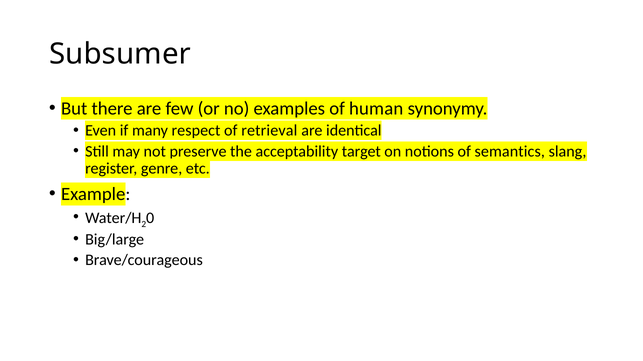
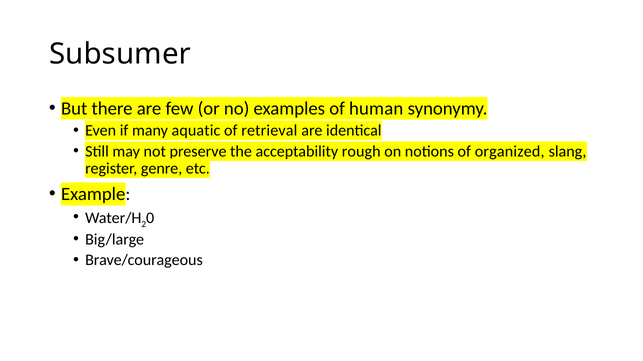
respect: respect -> aquatic (196, 131)
target: target -> rough (361, 152)
semantics: semantics -> organized (510, 152)
